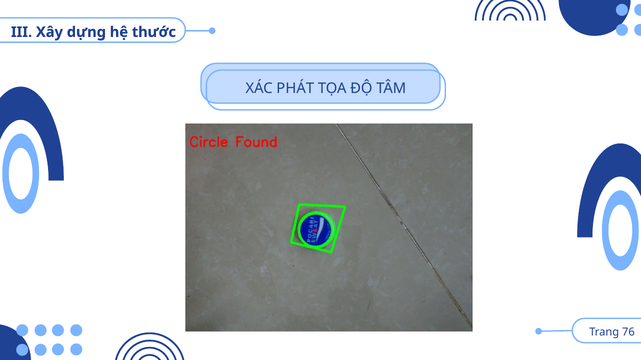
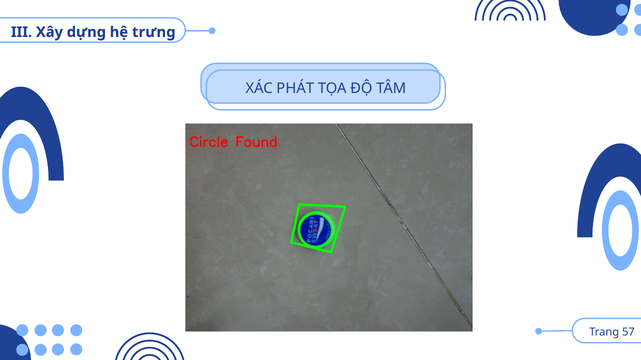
thước: thước -> trưng (154, 32)
76: 76 -> 57 (628, 332)
